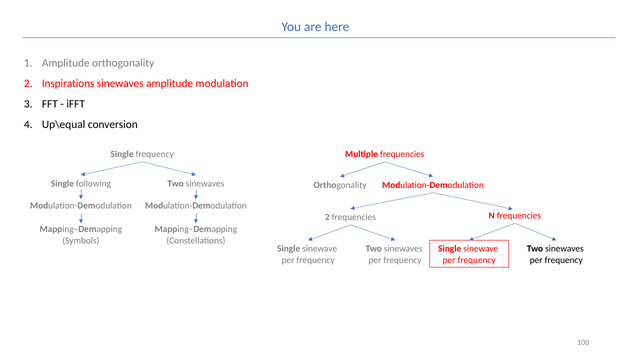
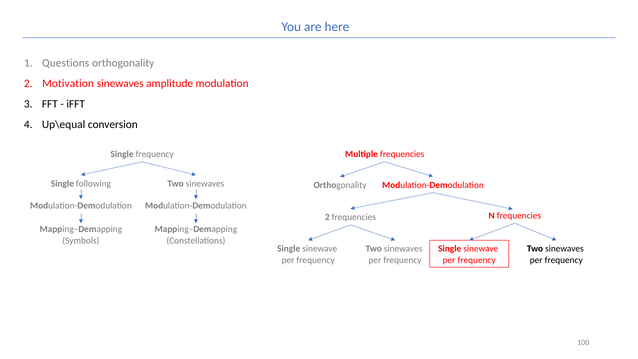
Amplitude: Amplitude -> Questions (66, 63)
Inspirations: Inspirations -> Motivation (68, 84)
